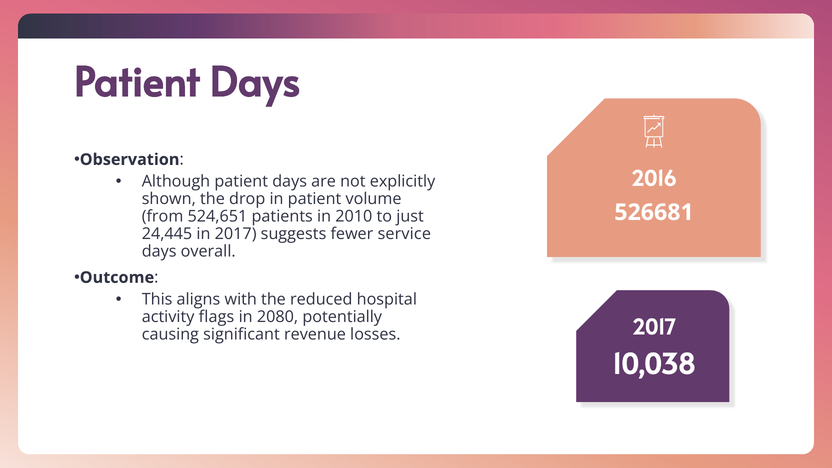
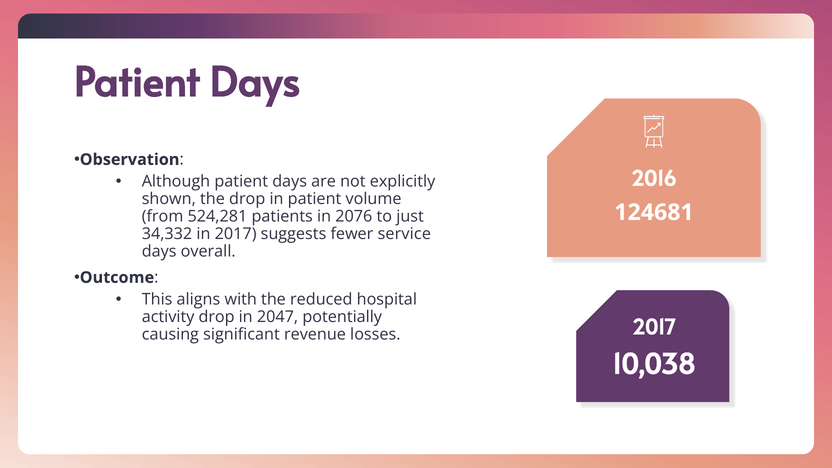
526681: 526681 -> 124681 (654, 212)
524,651: 524,651 -> 524,281 (217, 216)
2010: 2010 -> 2076 (354, 216)
24,445: 24,445 -> 34,332 (167, 234)
activity flags: flags -> drop (217, 317)
2080: 2080 -> 2047 (277, 317)
